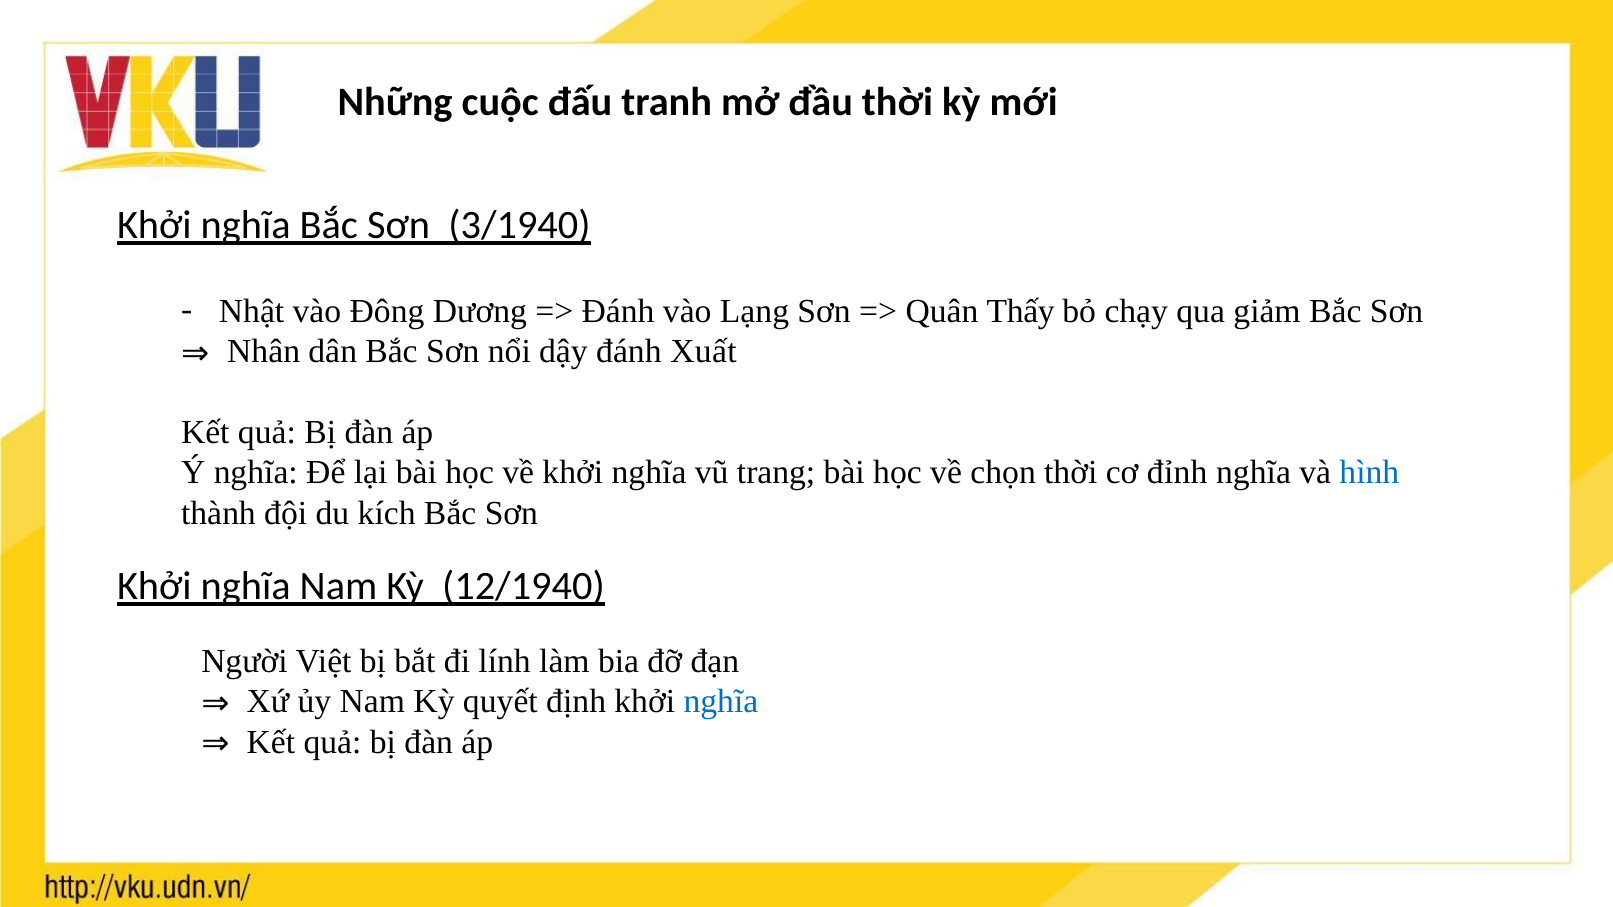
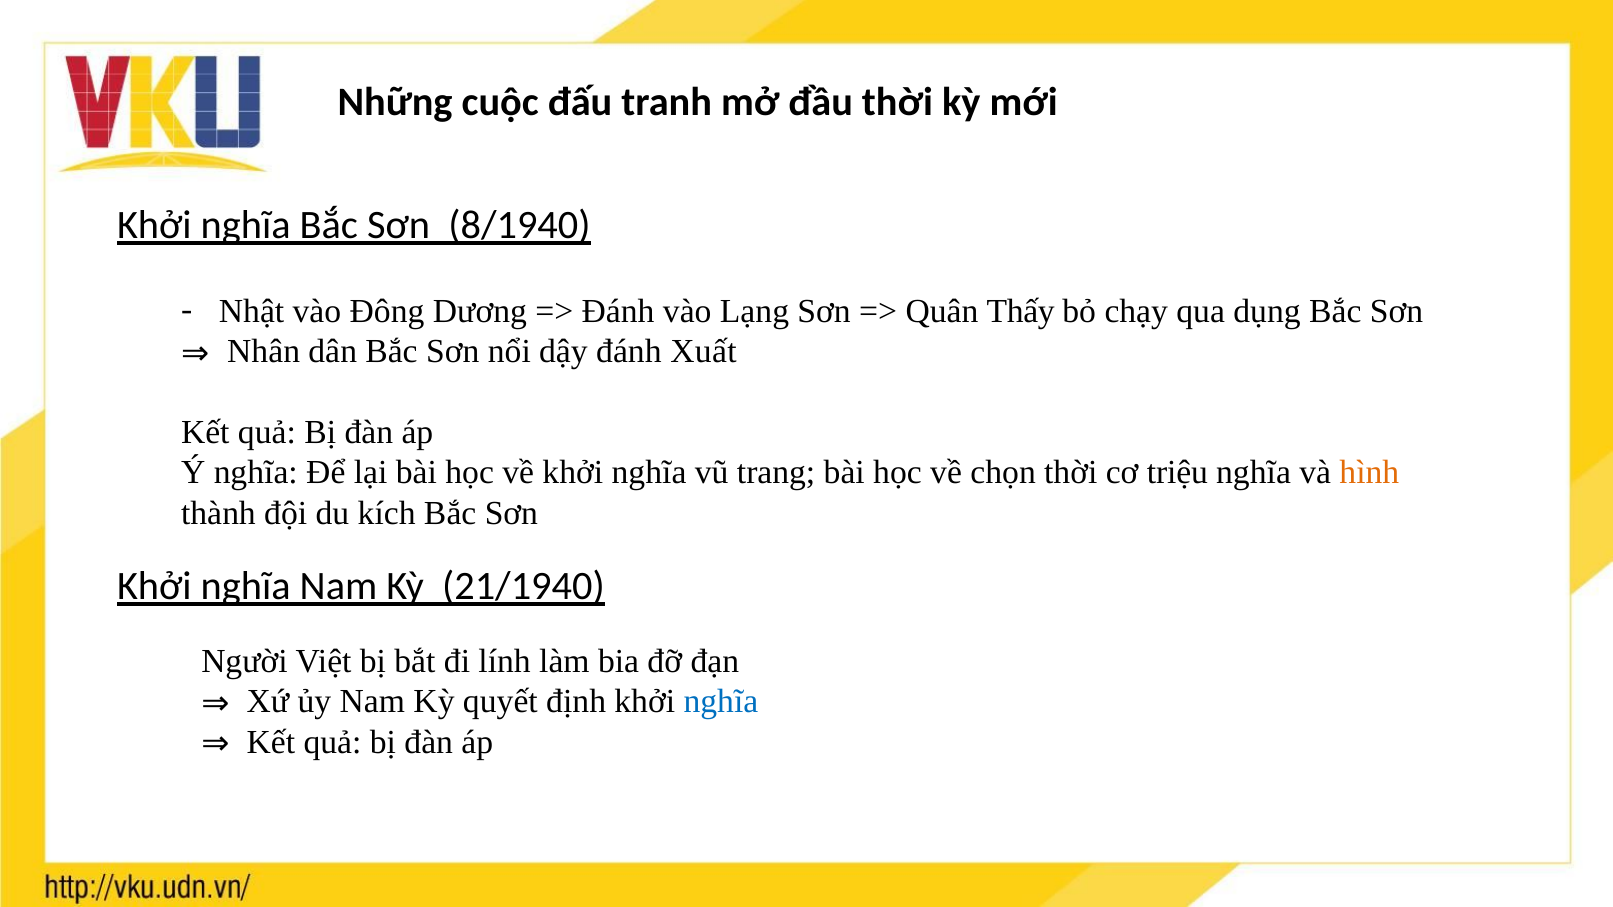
3/1940: 3/1940 -> 8/1940 (519, 226)
giảm: giảm -> dụng (1267, 311)
đỉnh: đỉnh -> triệu (1177, 473)
hình colour: blue -> orange (1369, 473)
12/1940: 12/1940 -> 21/1940 (523, 587)
